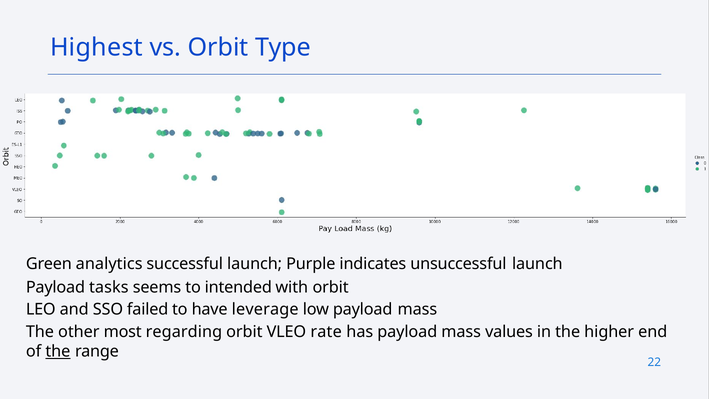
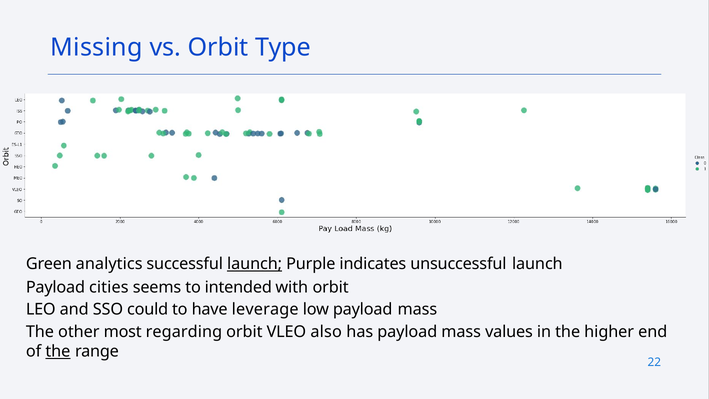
Highest: Highest -> Missing (97, 47)
launch underline: none -> present (255, 264)
tasks: tasks -> cities (109, 287)
failed: failed -> could (148, 309)
rate: rate -> also (326, 332)
